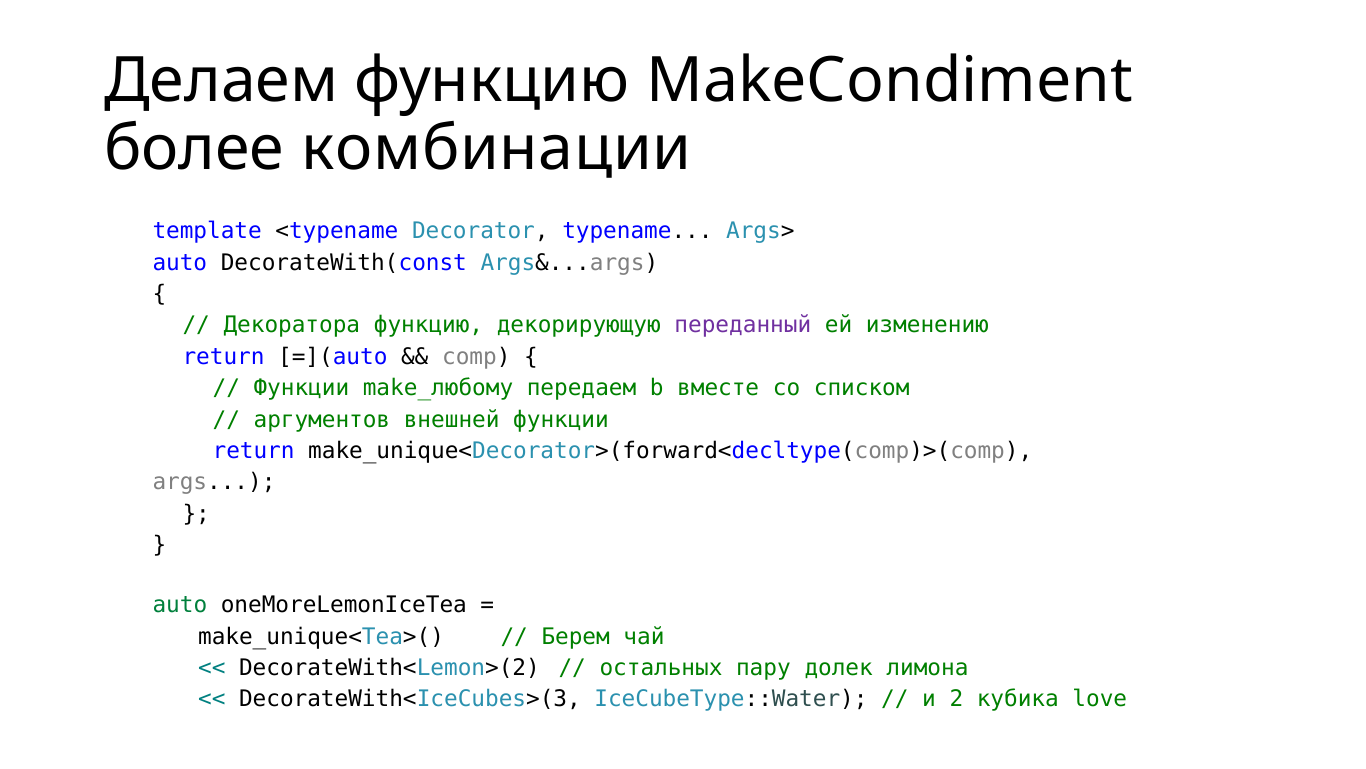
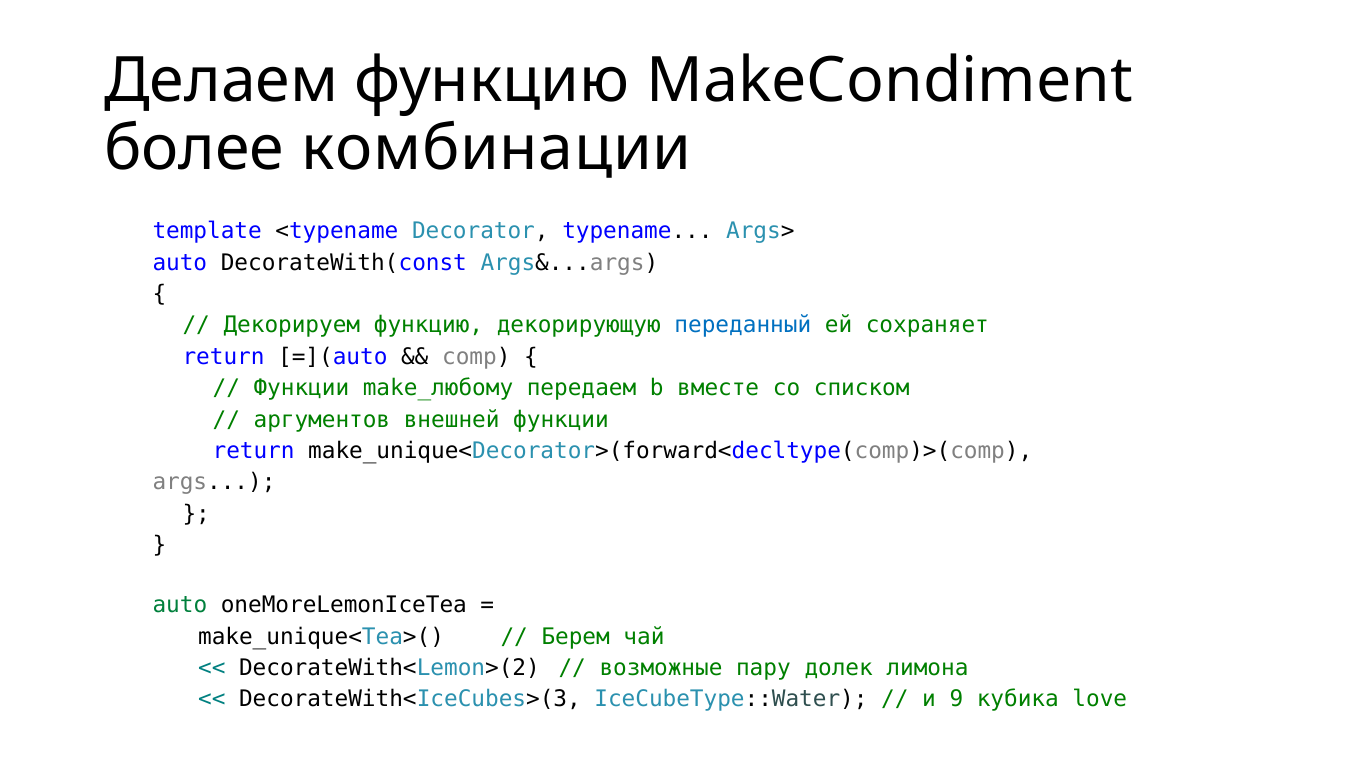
Декоратора: Декоратора -> Декорируем (292, 325)
переданный colour: purple -> blue (743, 325)
изменению: изменению -> сохраняет (927, 325)
остальных: остальных -> возможные (661, 667)
2: 2 -> 9 (956, 699)
